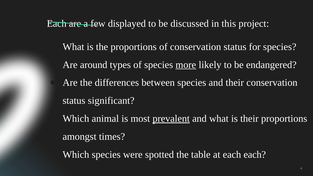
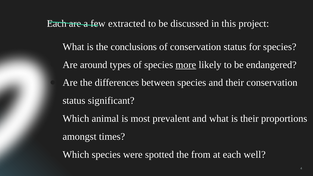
displayed: displayed -> extracted (127, 24)
the proportions: proportions -> conclusions (134, 47)
prevalent underline: present -> none (171, 119)
table: table -> from (201, 155)
each each: each -> well (255, 155)
